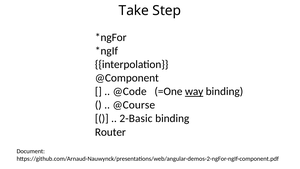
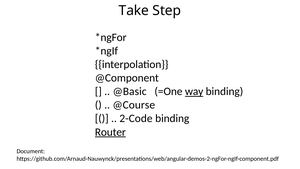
@Code: @Code -> @Basic (130, 91)
2-Basic: 2-Basic -> 2-Code (136, 118)
Router underline: none -> present (110, 132)
